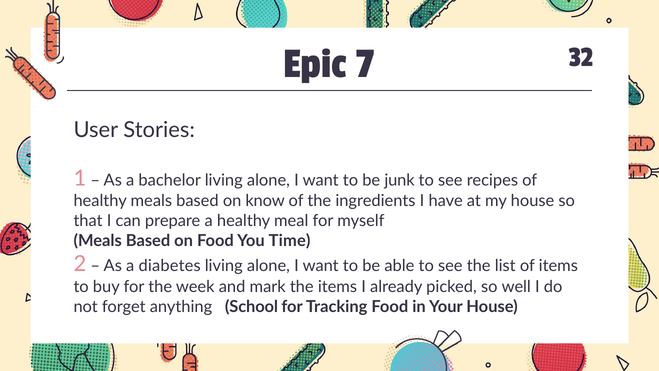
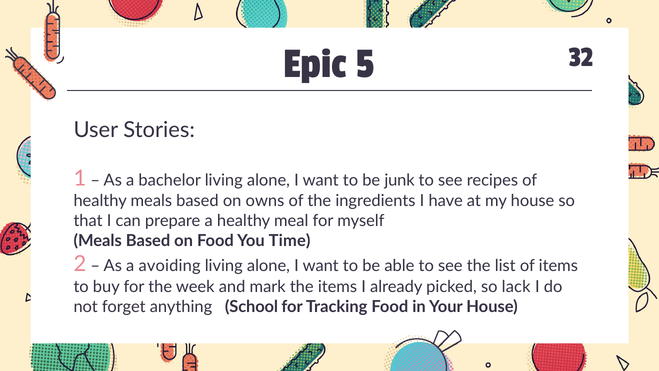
7: 7 -> 5 (366, 63)
know: know -> owns (265, 201)
diabetes: diabetes -> avoiding (170, 266)
well: well -> lack (516, 287)
